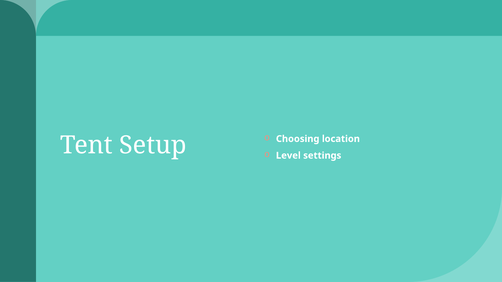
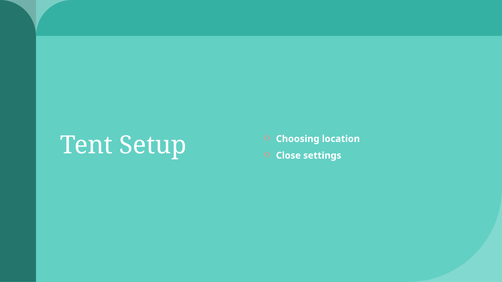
Level: Level -> Close (288, 156)
